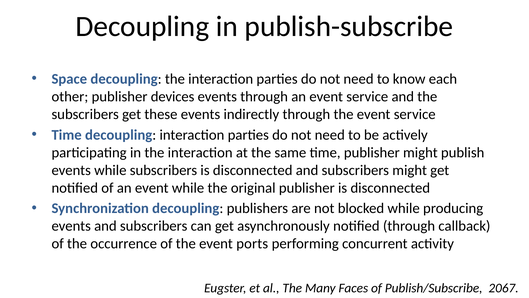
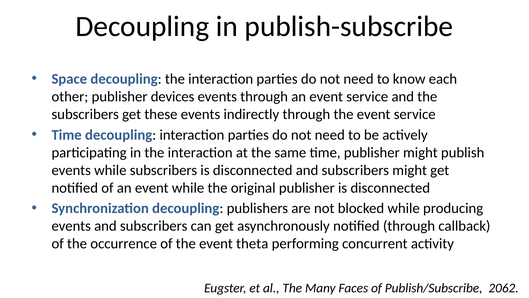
ports: ports -> theta (252, 243)
2067: 2067 -> 2062 (504, 288)
